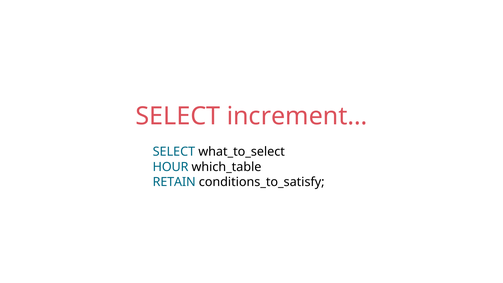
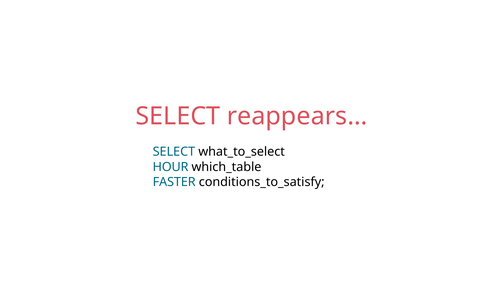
increment…: increment… -> reappears… (297, 116)
RETAIN: RETAIN -> FASTER (174, 182)
